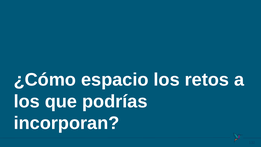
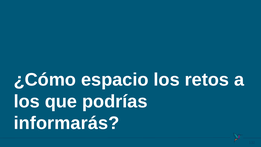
incorporan: incorporan -> informarás (66, 123)
